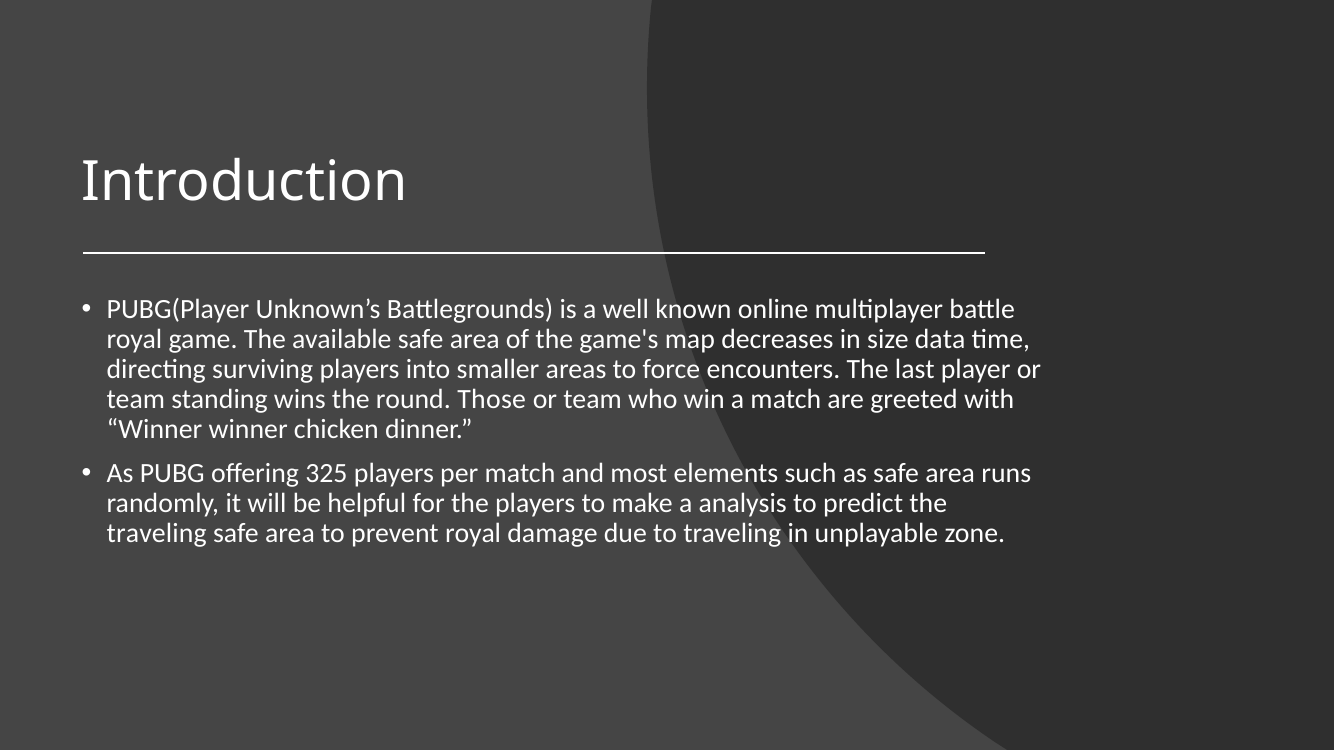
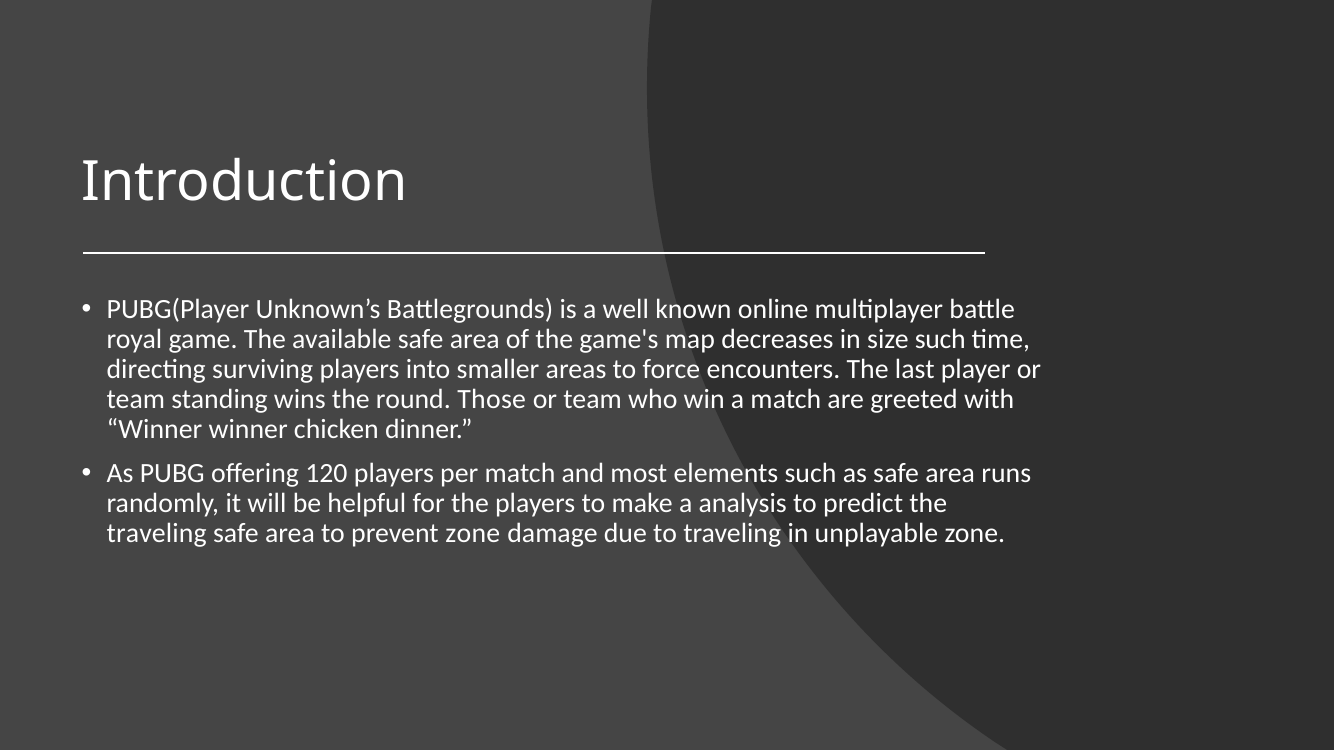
size data: data -> such (940, 339)
325: 325 -> 120 (326, 473)
prevent royal: royal -> zone (473, 534)
